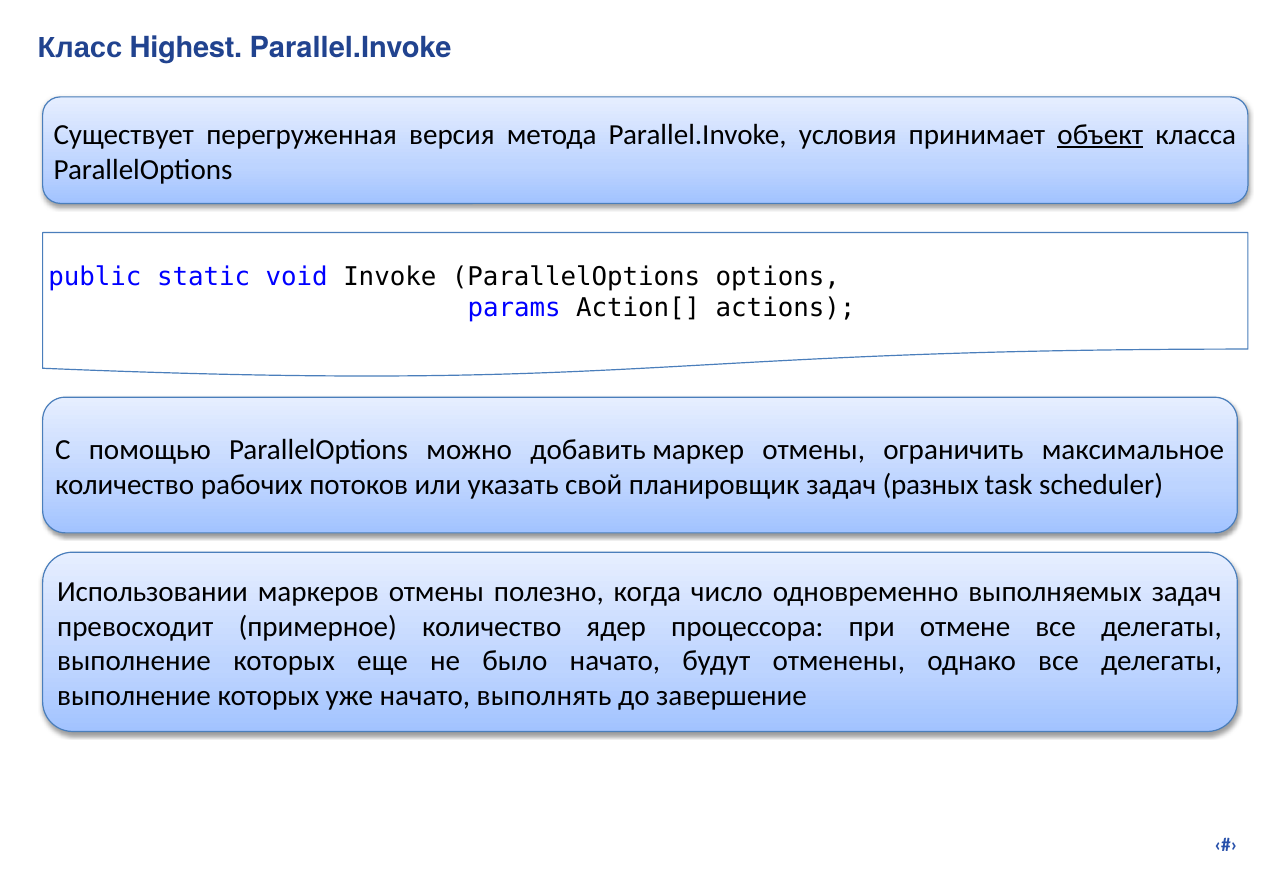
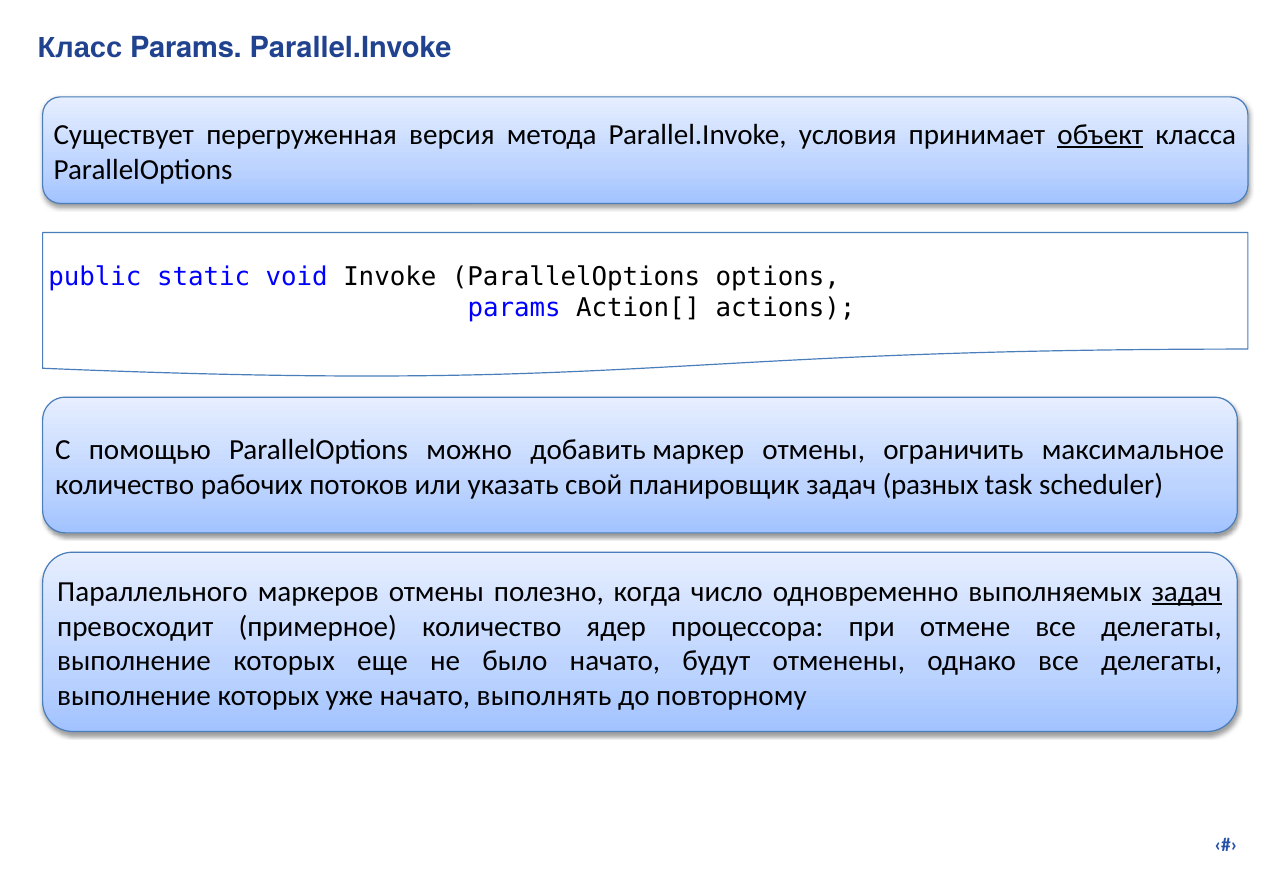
Highest: Highest -> Params (186, 48)
Использовании: Использовании -> Параллельного (152, 592)
задач underline: none -> present (1187, 592)
завершение: завершение -> повторному (731, 697)
